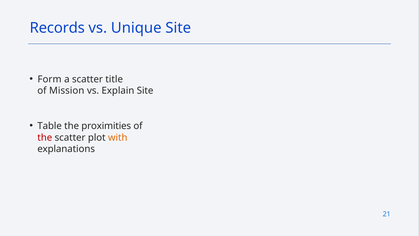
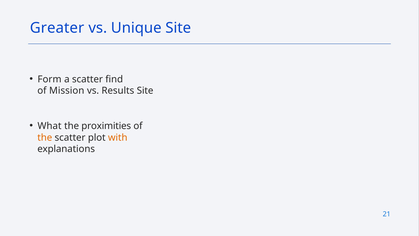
Records: Records -> Greater (57, 28)
title: title -> find (114, 79)
Explain: Explain -> Results (118, 91)
Table: Table -> What (50, 126)
the colour: red -> orange (45, 137)
